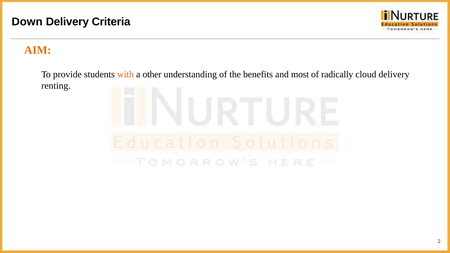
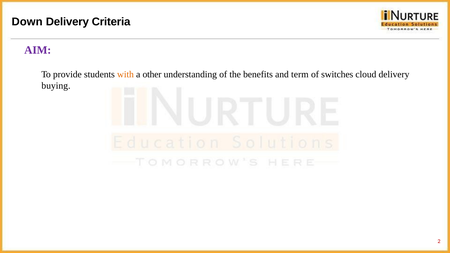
AIM colour: orange -> purple (38, 50)
most: most -> term (300, 74)
radically: radically -> switches (337, 74)
renting: renting -> buying (56, 86)
